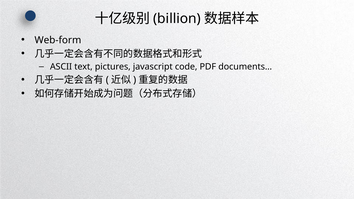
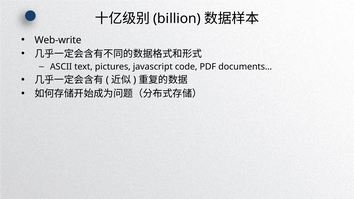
Web-form: Web-form -> Web-write (58, 40)
